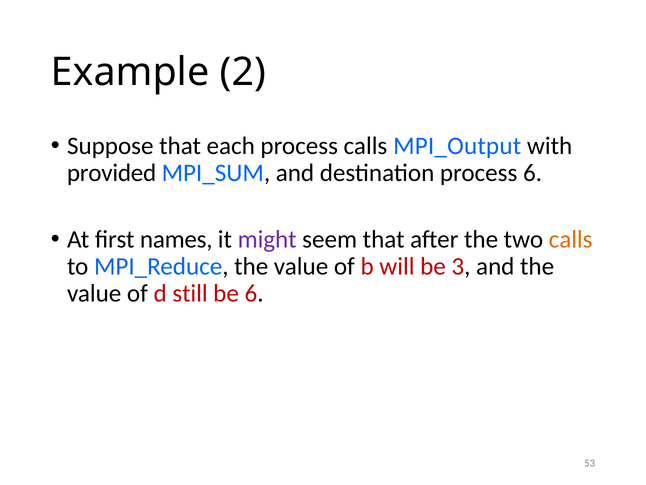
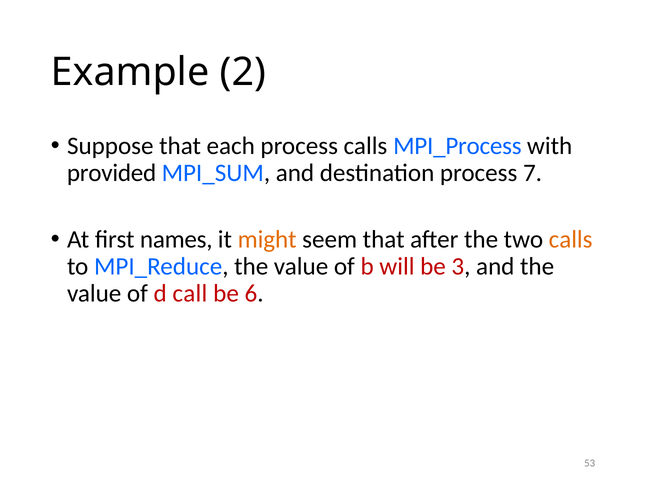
MPI_Output: MPI_Output -> MPI_Process (457, 146)
process 6: 6 -> 7 (533, 173)
might colour: purple -> orange (267, 239)
still: still -> call (190, 293)
